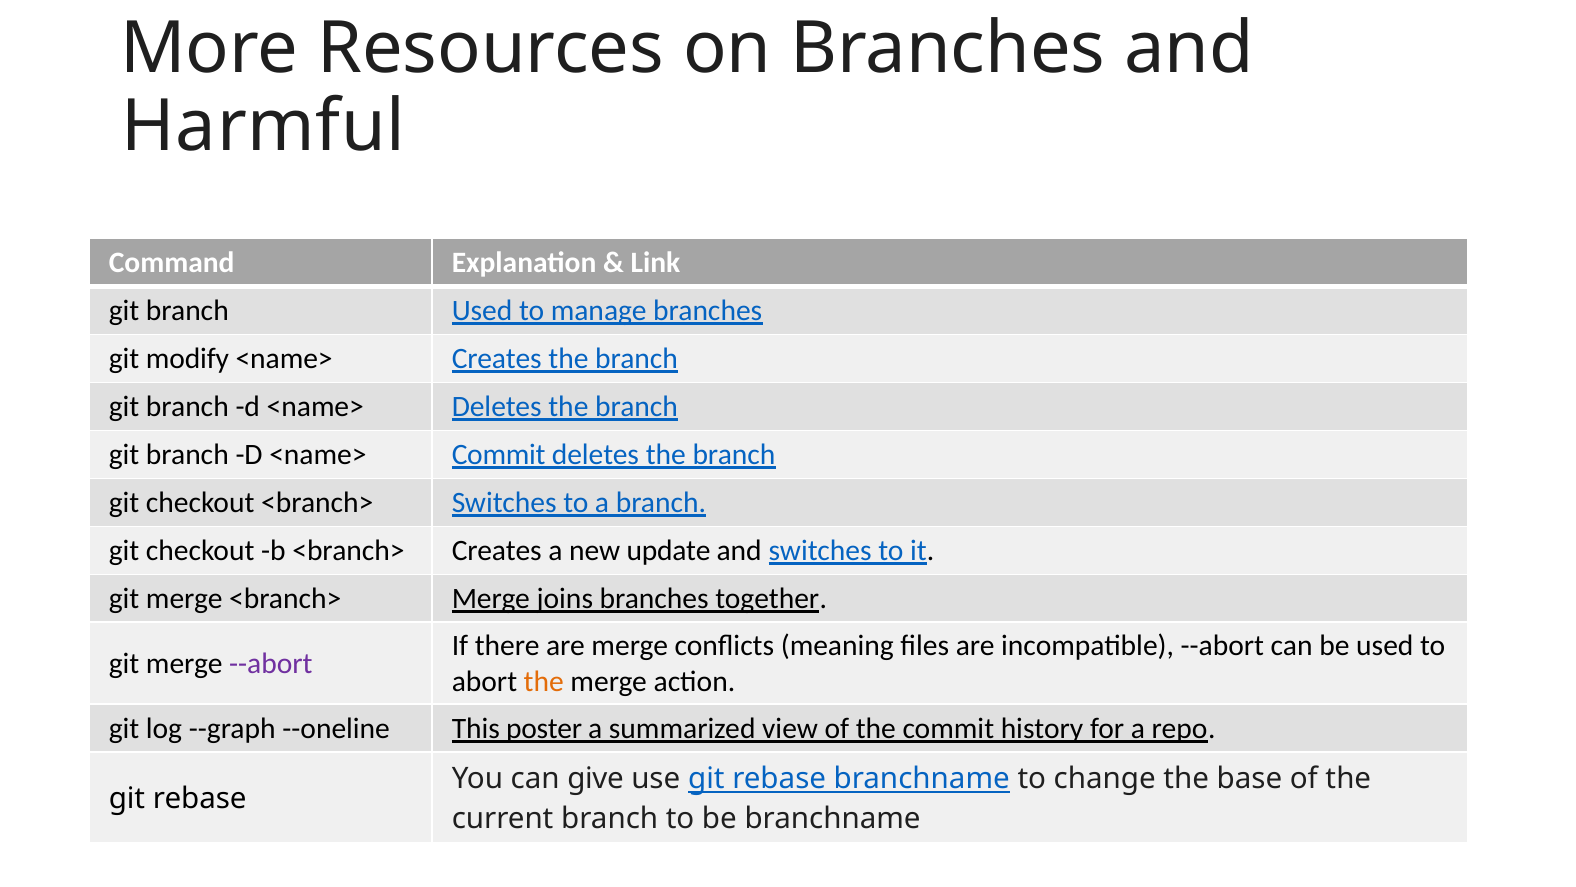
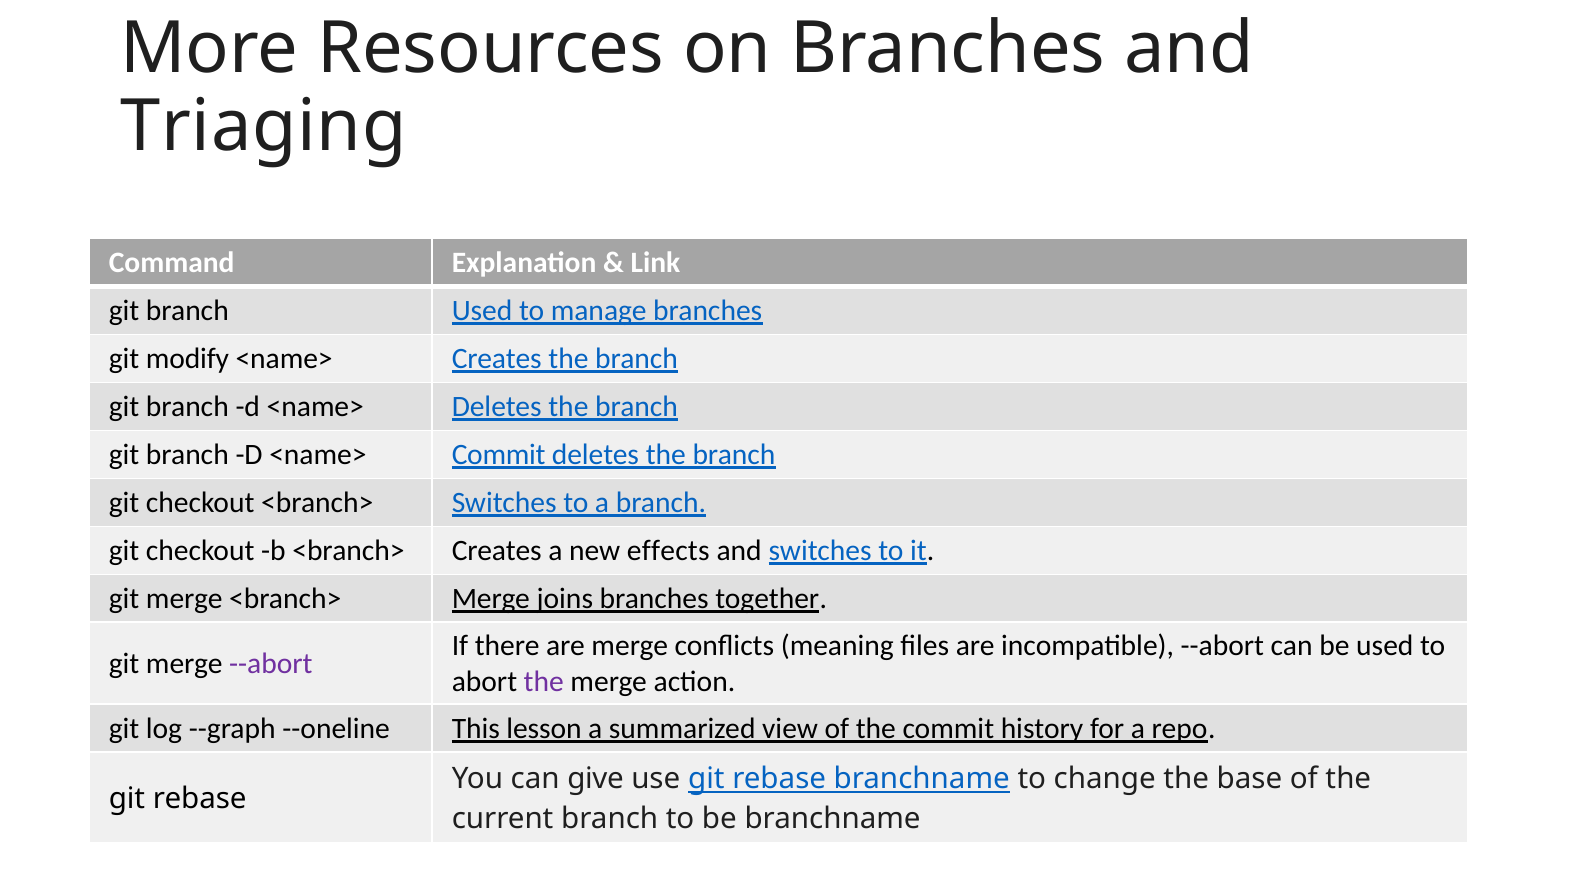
Harmful: Harmful -> Triaging (263, 127)
update: update -> effects (668, 550)
the colour: orange -> purple (544, 681)
poster: poster -> lesson (544, 728)
